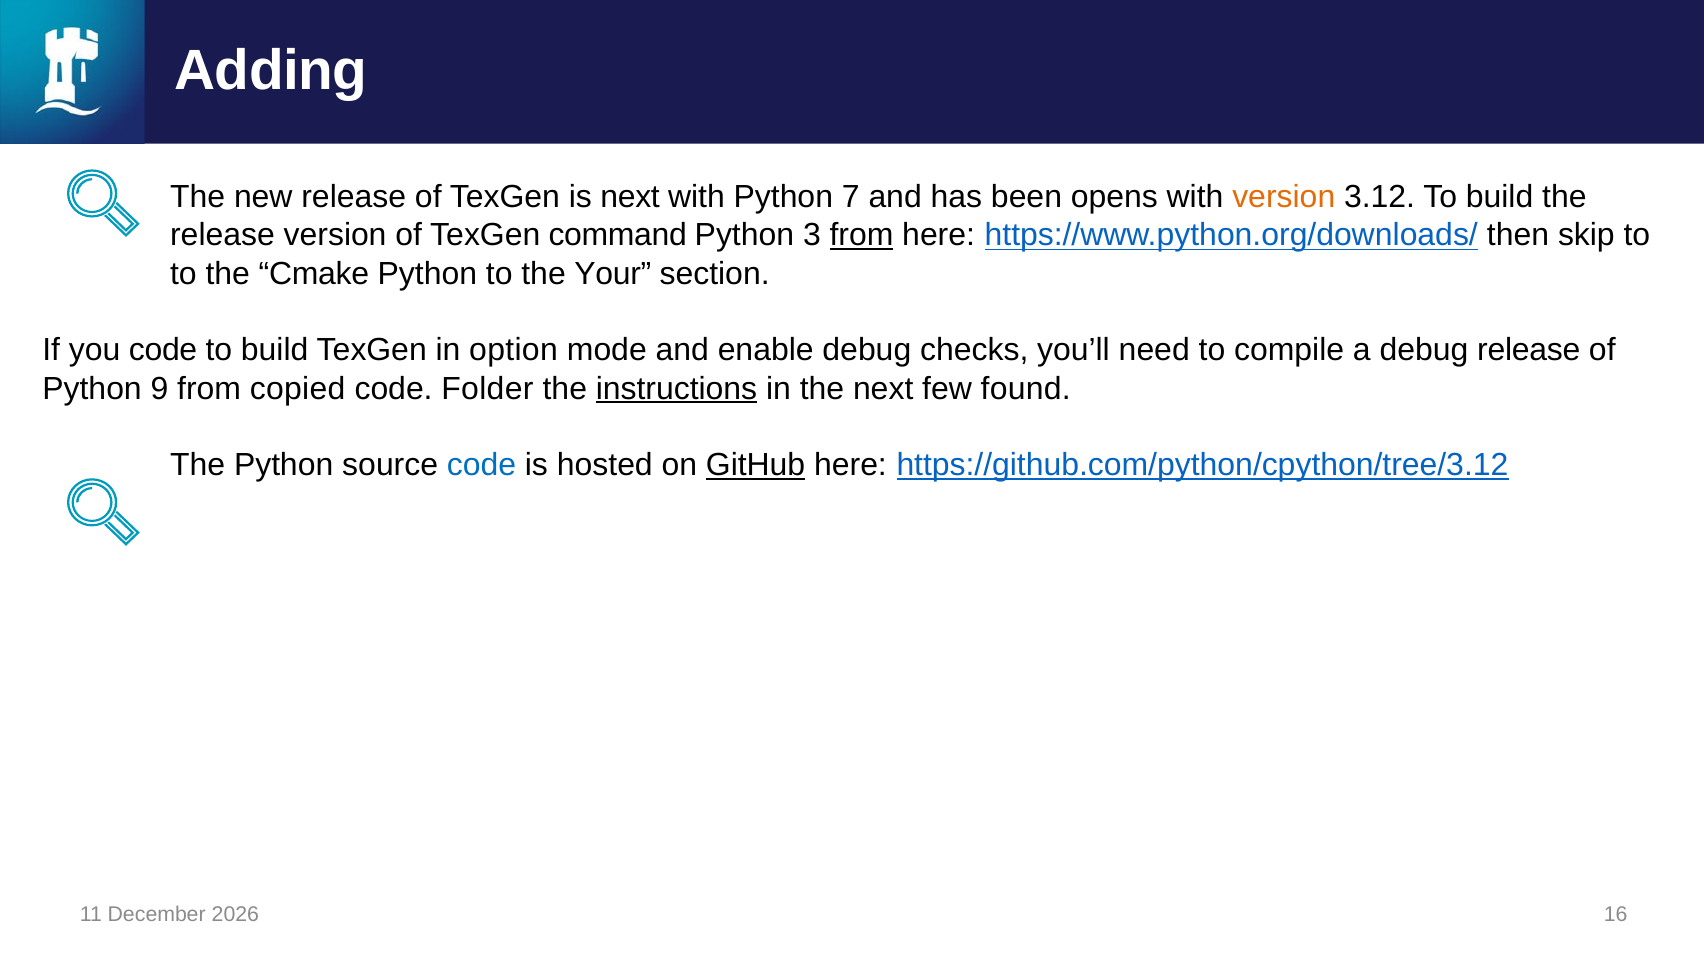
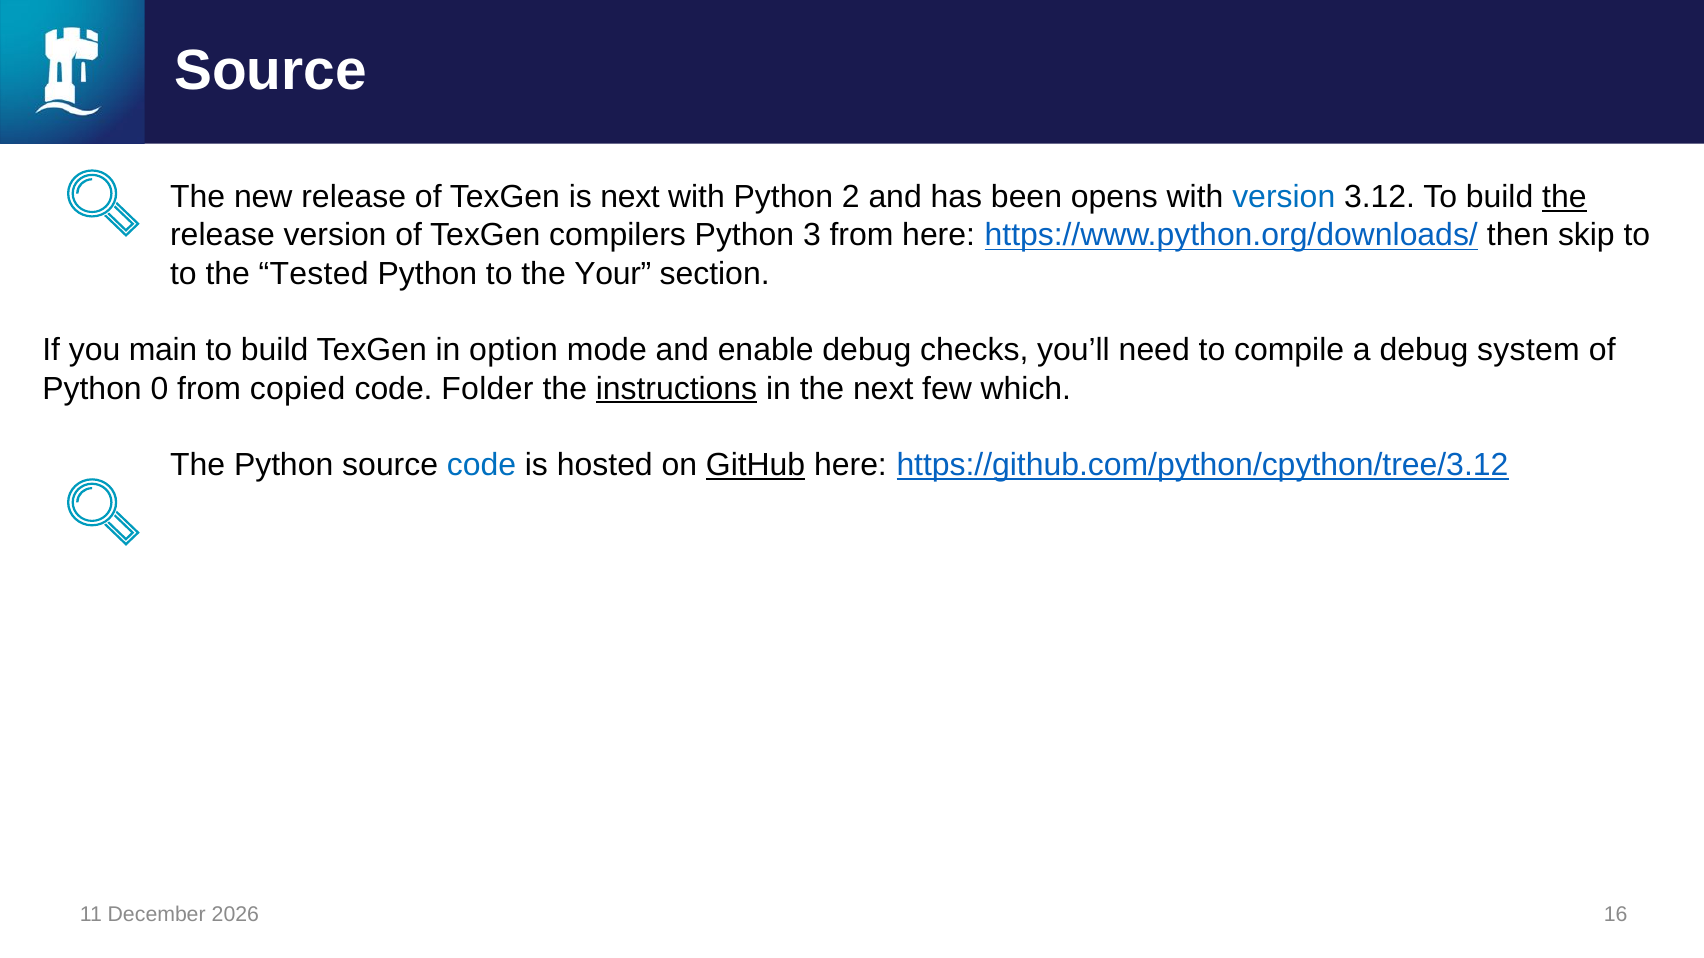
Adding: Adding -> Source (271, 71)
7: 7 -> 2 (851, 197)
version colour: orange -> blue (1284, 197)
the underline: none -> present (1564, 197)
command: command -> compilers (618, 235)
from underline: present -> none (862, 235)
Cmake: Cmake -> Tested (314, 274)
you code: code -> main (163, 350)
debug release: release -> system (1529, 350)
9: 9 -> 0 (159, 389)
found: found -> which (1026, 389)
